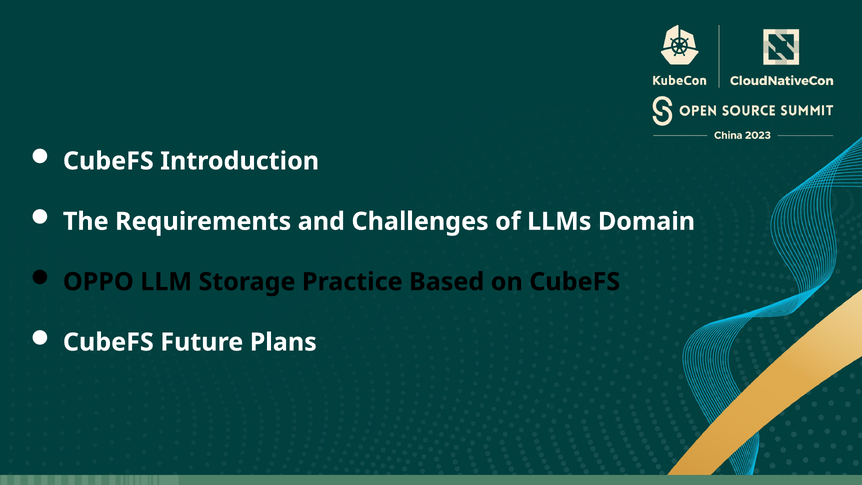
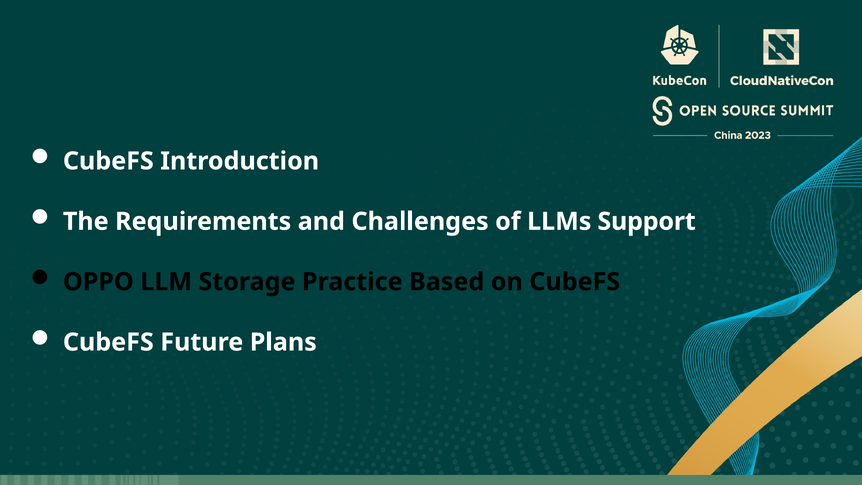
Domain: Domain -> Support (647, 221)
